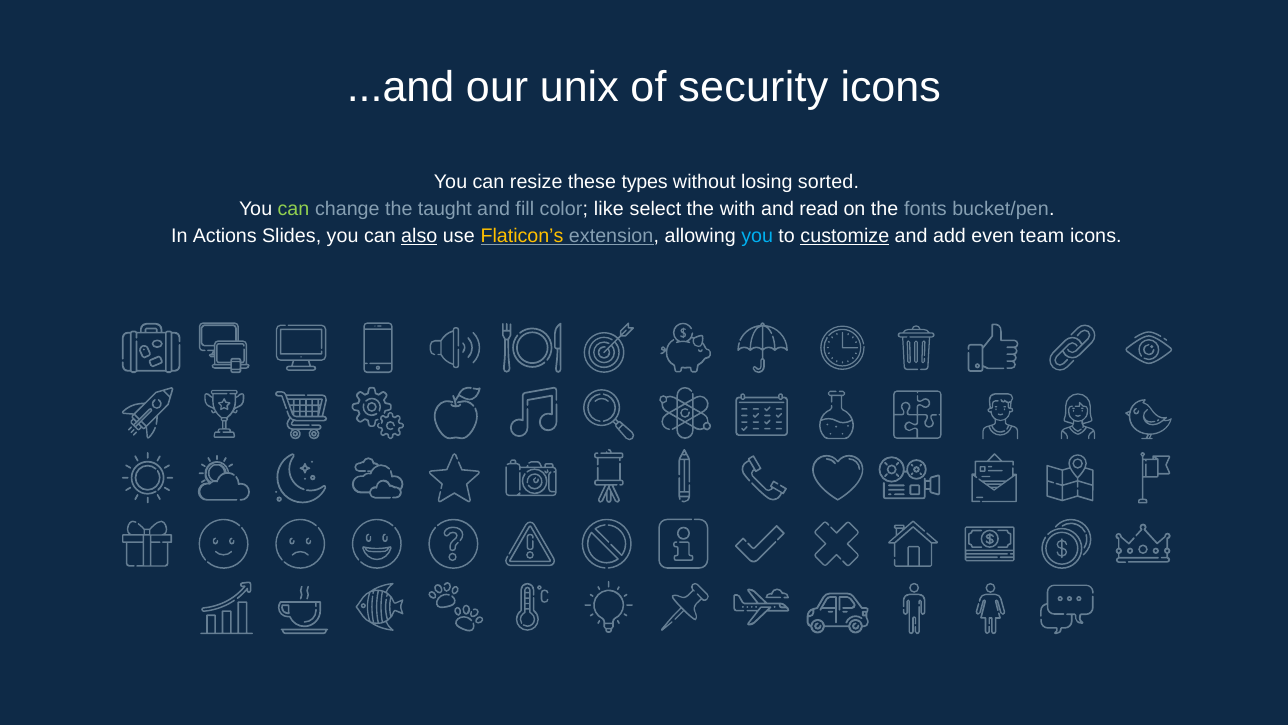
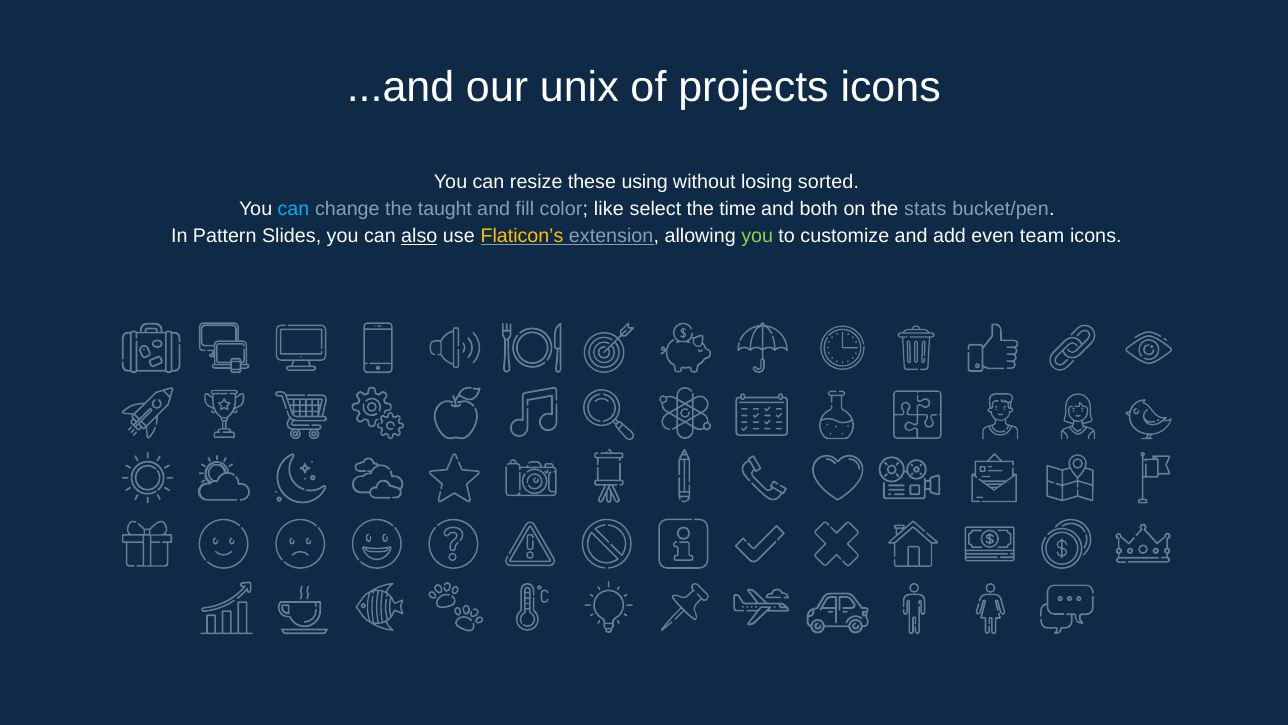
security: security -> projects (753, 87)
types: types -> using (645, 182)
can colour: light green -> light blue (294, 209)
with: with -> time (738, 209)
read: read -> both (819, 209)
fonts: fonts -> stats (925, 209)
Actions: Actions -> Pattern (225, 236)
you colour: light blue -> light green (757, 236)
customize underline: present -> none (845, 236)
